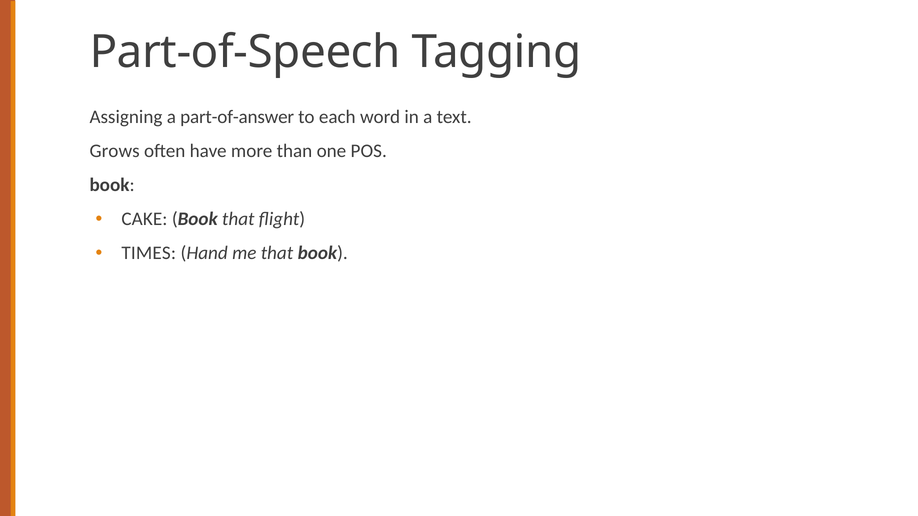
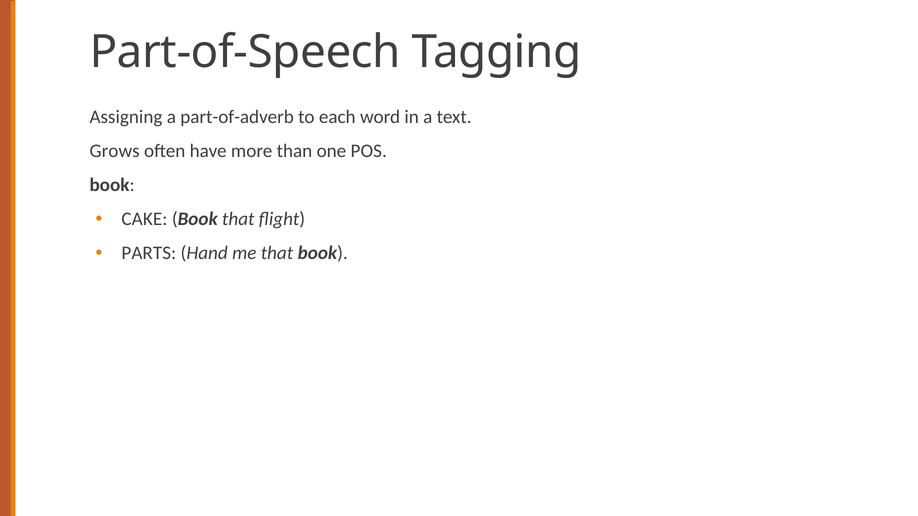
part-of-answer: part-of-answer -> part-of-adverb (237, 117)
TIMES: TIMES -> PARTS (149, 253)
